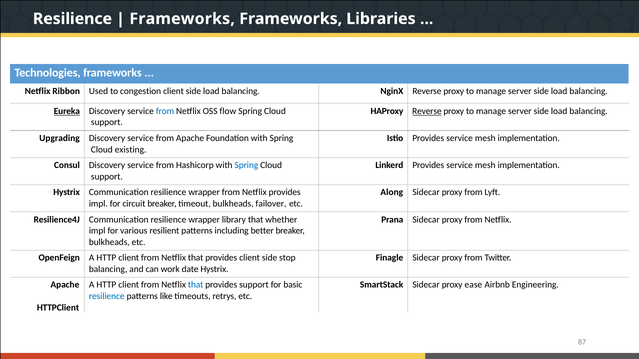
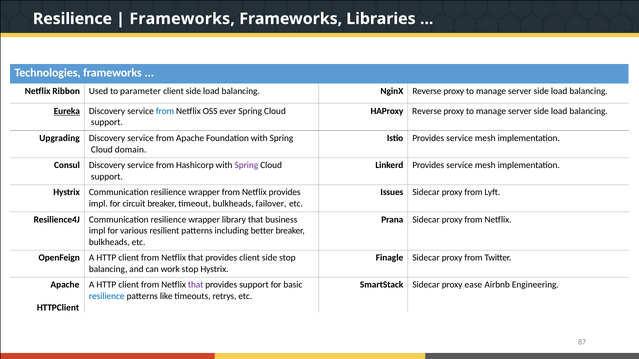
congestion: congestion -> parameter (141, 91)
flow: flow -> ever (228, 111)
Reverse underline: present -> none (427, 111)
existing: existing -> domain (131, 150)
Spring colour: blue -> purple (246, 165)
Along: Along -> Issues (392, 193)
whether: whether -> business (281, 220)
work date: date -> stop (190, 269)
that colour: blue -> purple (196, 285)
